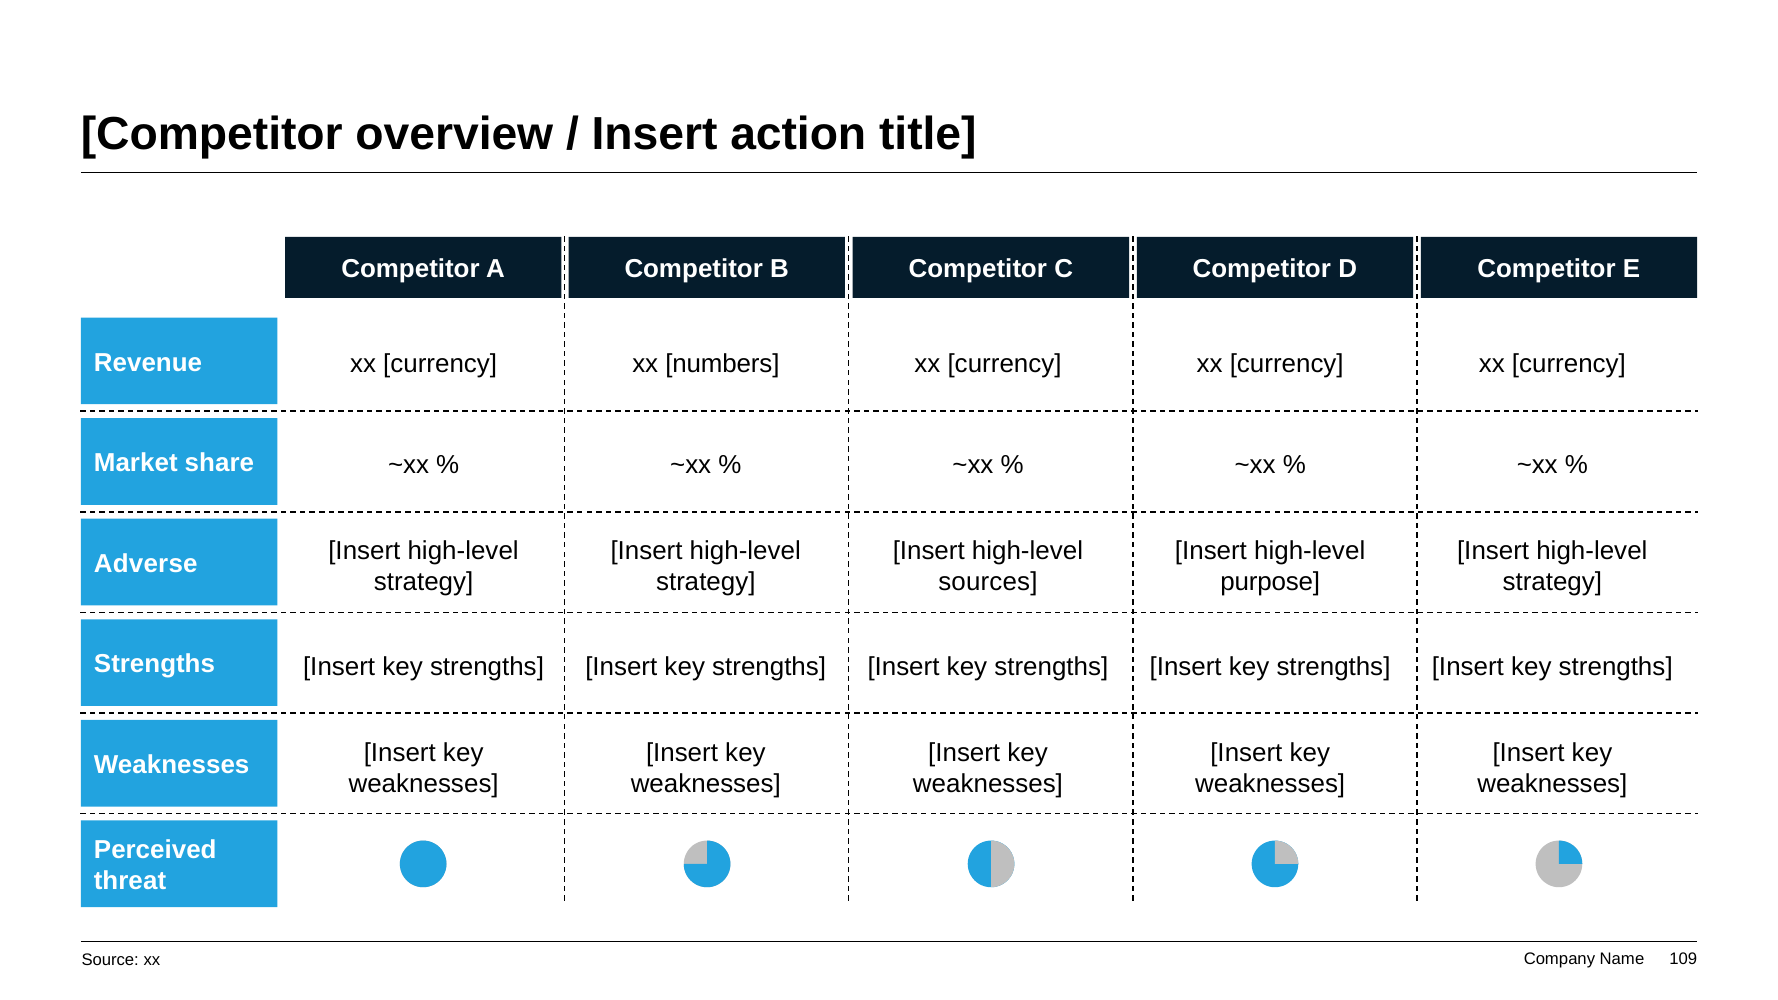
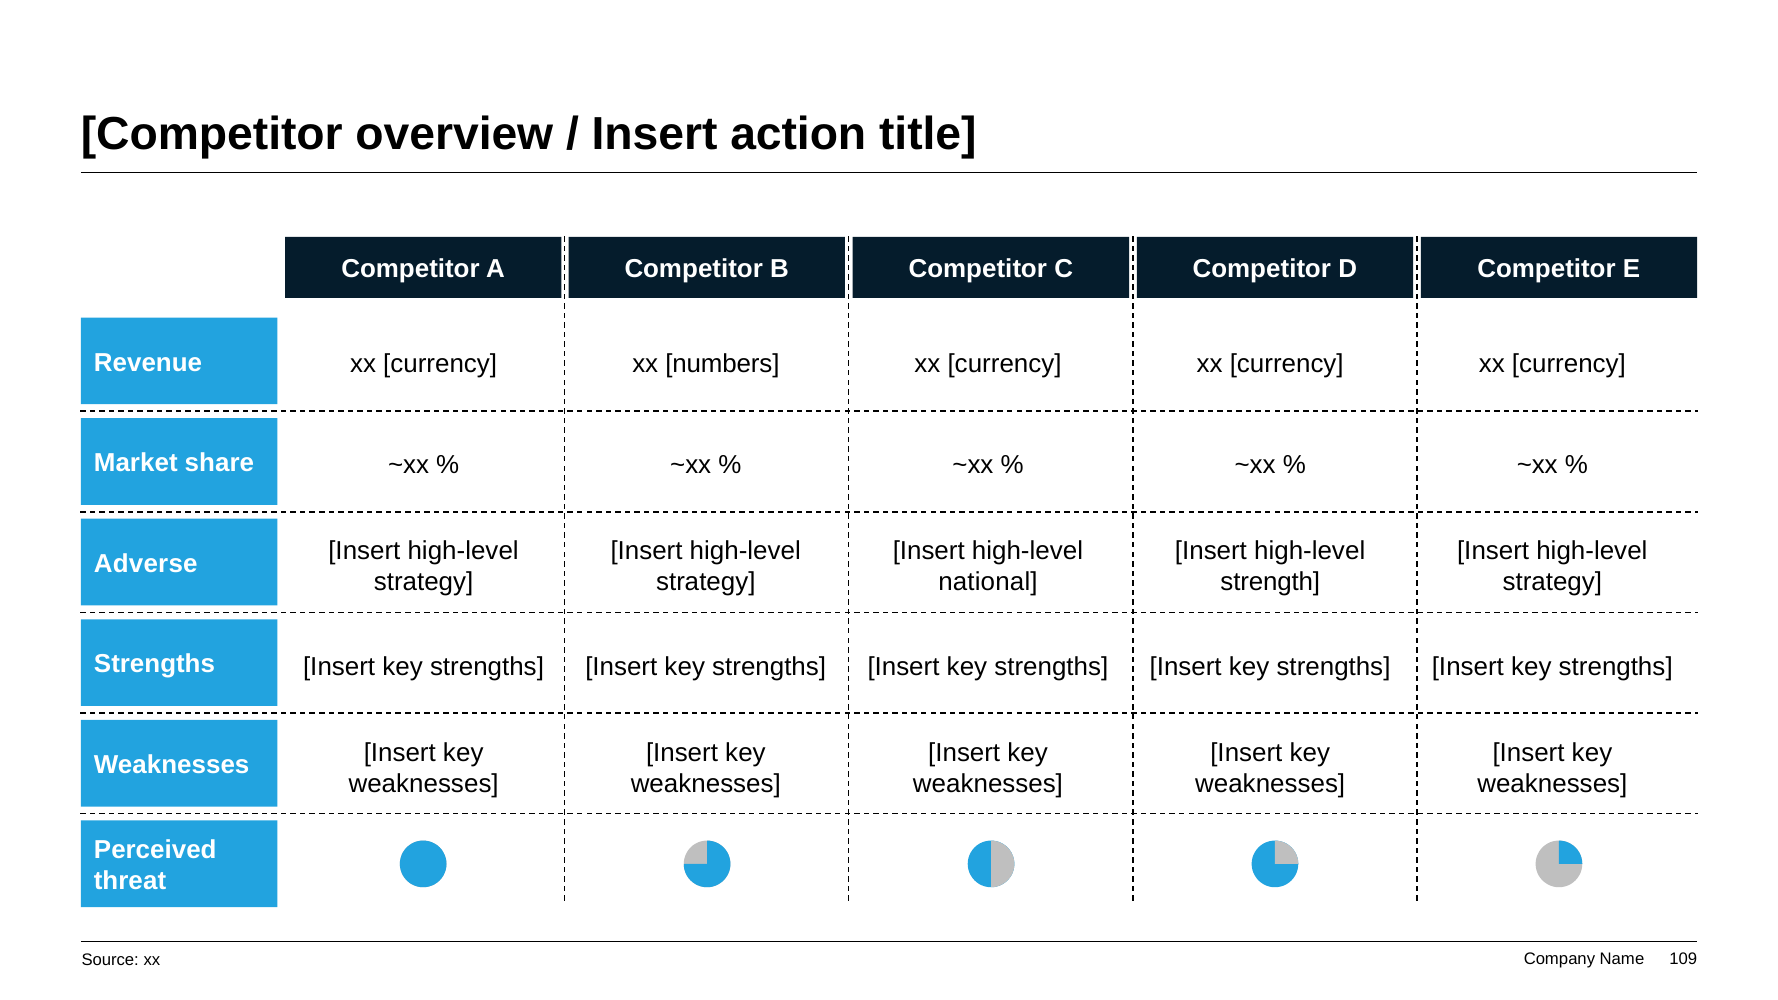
sources: sources -> national (988, 582)
purpose: purpose -> strength (1270, 582)
